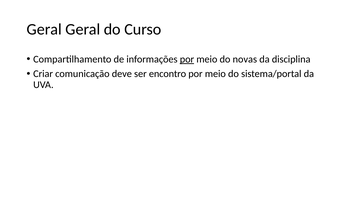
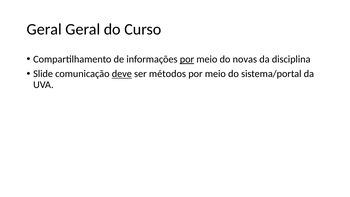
Criar: Criar -> Slide (43, 74)
deve underline: none -> present (122, 74)
encontro: encontro -> métodos (167, 74)
